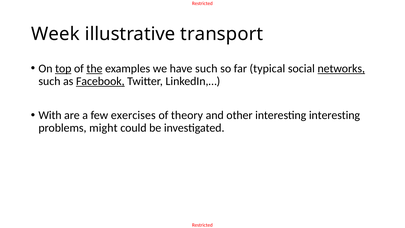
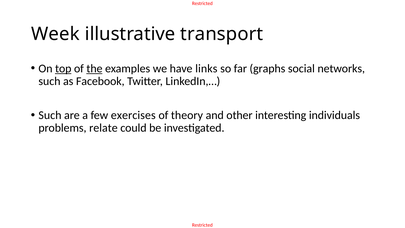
have such: such -> links (206, 68)
typical: typical -> graphs (267, 68)
networks underline: present -> none (341, 68)
Facebook underline: present -> none (100, 81)
With: With -> Such (50, 115)
interesting interesting: interesting -> individuals (334, 115)
might: might -> relate (103, 128)
